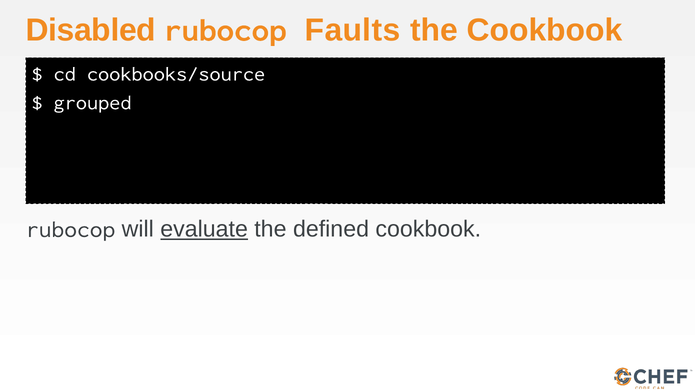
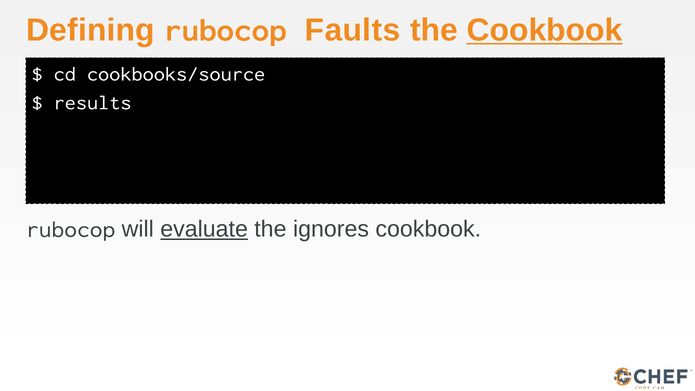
Disabled: Disabled -> Defining (90, 30)
Cookbook underline: none -> present (544, 30)
grouped: grouped -> results (93, 103)
defined: defined -> ignores (331, 229)
